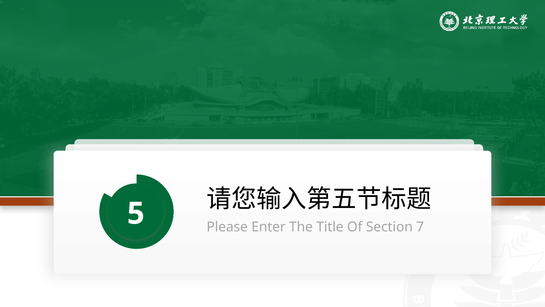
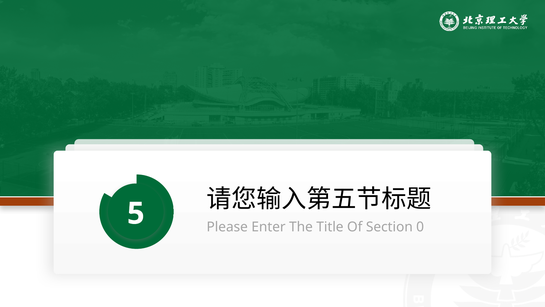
7: 7 -> 0 (420, 227)
